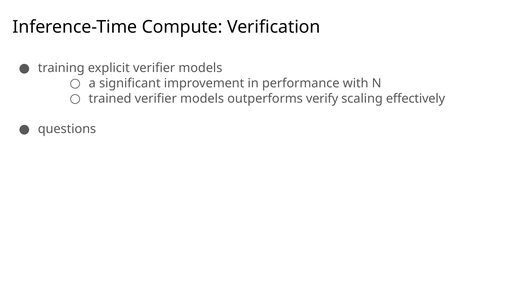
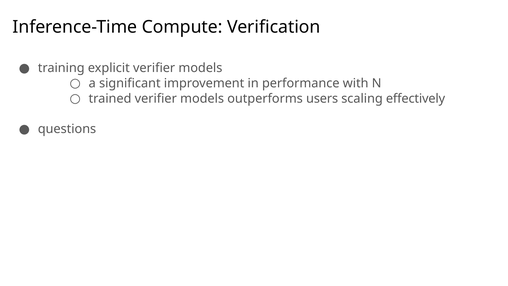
verify: verify -> users (322, 98)
